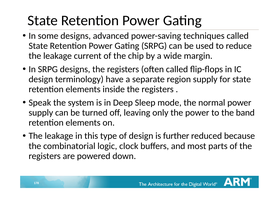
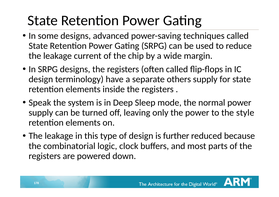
region: region -> others (179, 79)
band: band -> style (245, 113)
